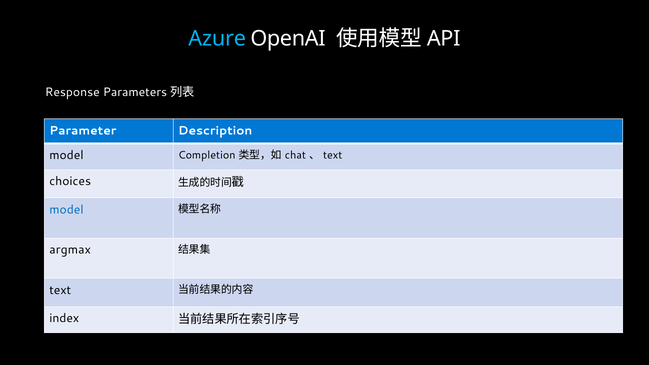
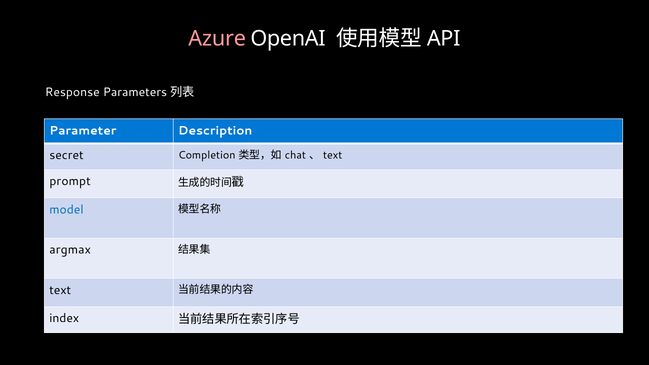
Azure colour: light blue -> pink (217, 39)
model: model -> secret (66, 155)
choices: choices -> prompt (70, 181)
